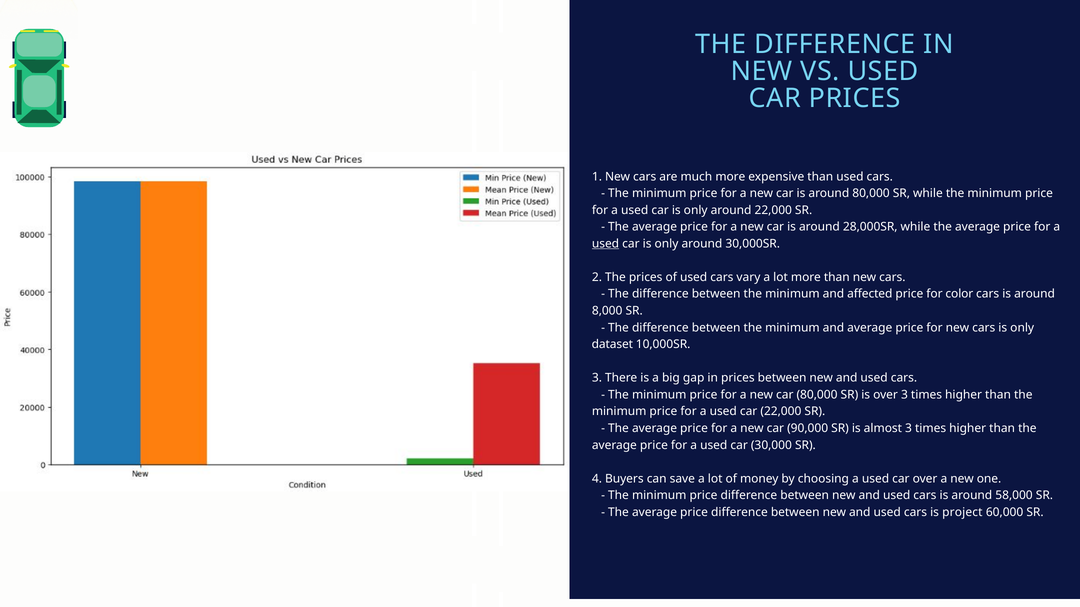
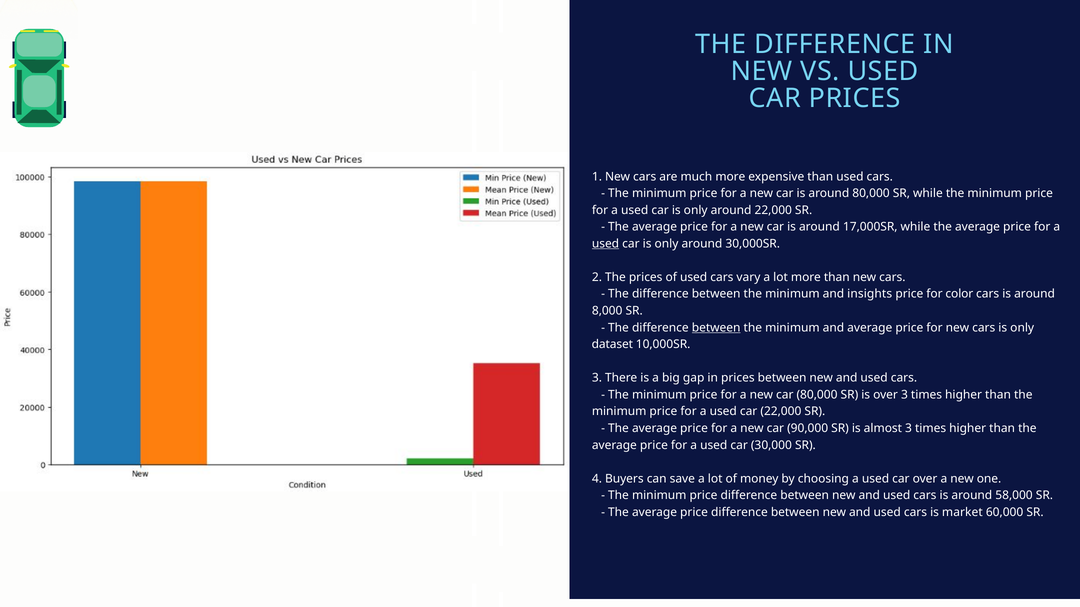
28,000SR: 28,000SR -> 17,000SR (870, 227)
affected: affected -> insights (870, 294)
between underline: none -> present (716, 328)
project: project -> market (962, 513)
